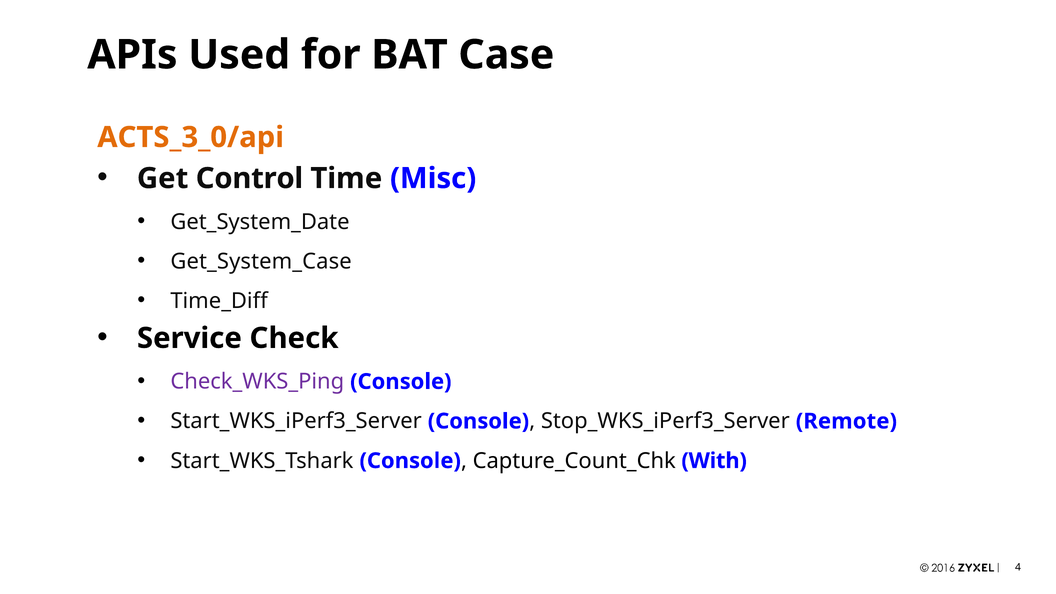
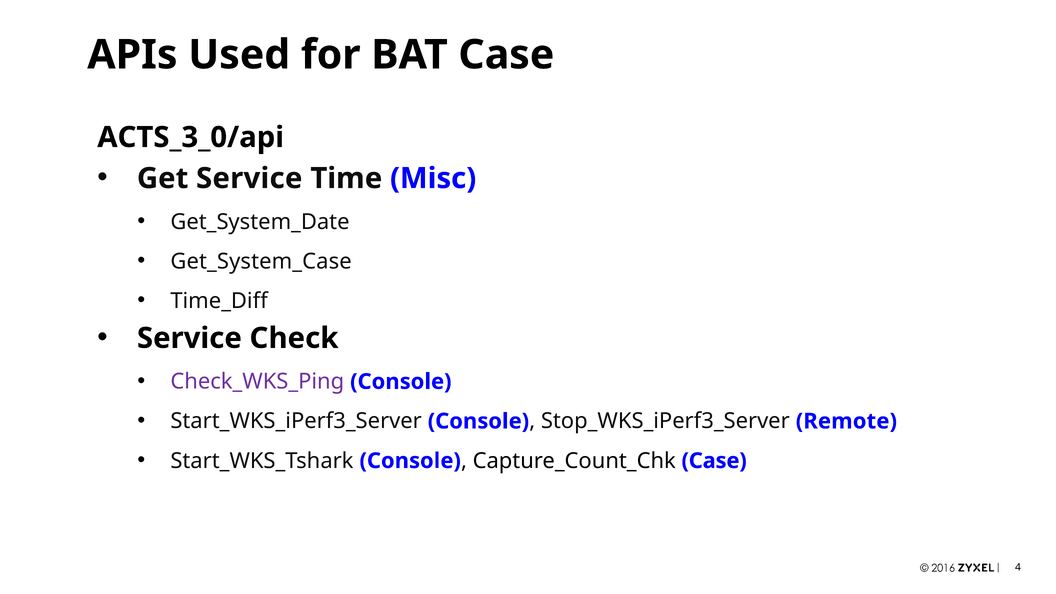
ACTS_3_0/api colour: orange -> black (191, 137)
Get Control: Control -> Service (249, 178)
Capture_Count_Chk With: With -> Case (714, 461)
